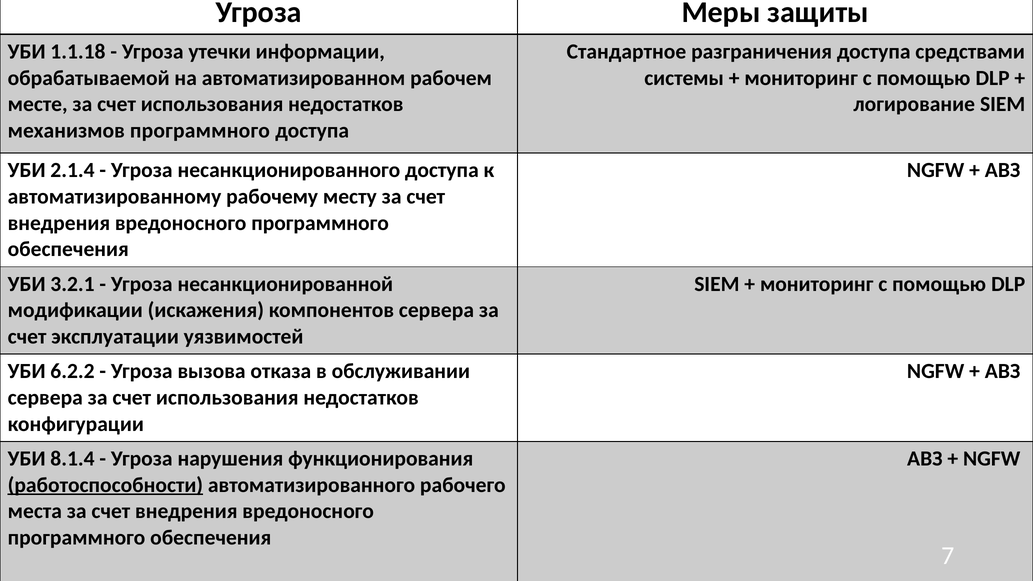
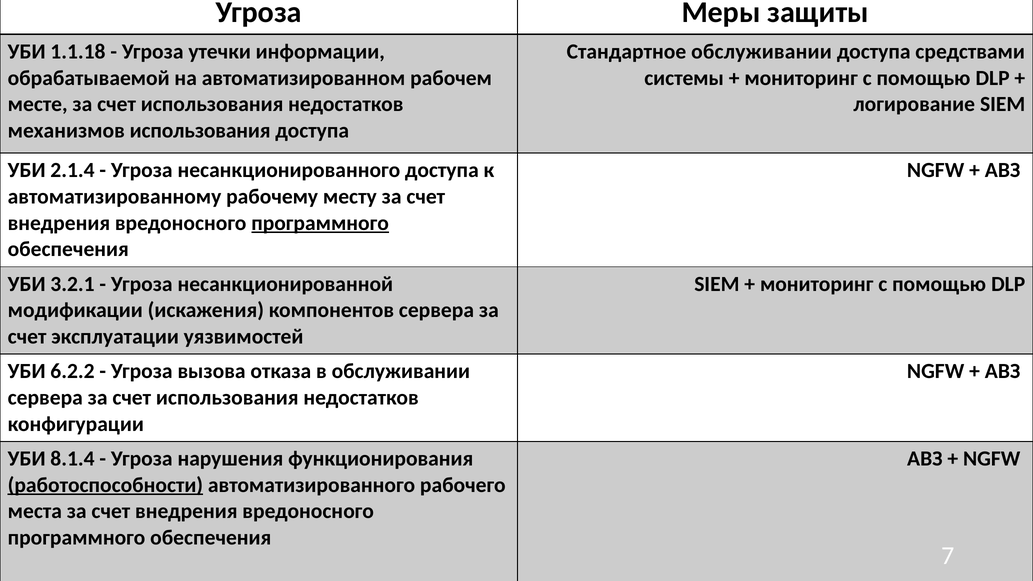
Стандартное разграничения: разграничения -> обслуживании (761, 52)
механизмов программного: программного -> использования (200, 131)
программного underline: none -> present (320, 223)
